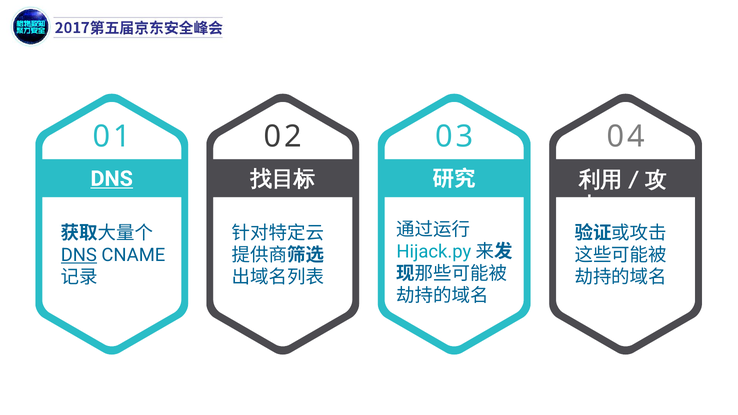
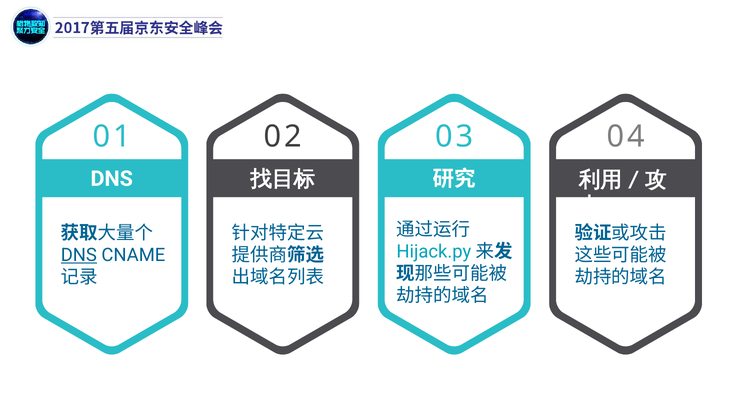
DNS underline: present -> none (112, 179)
